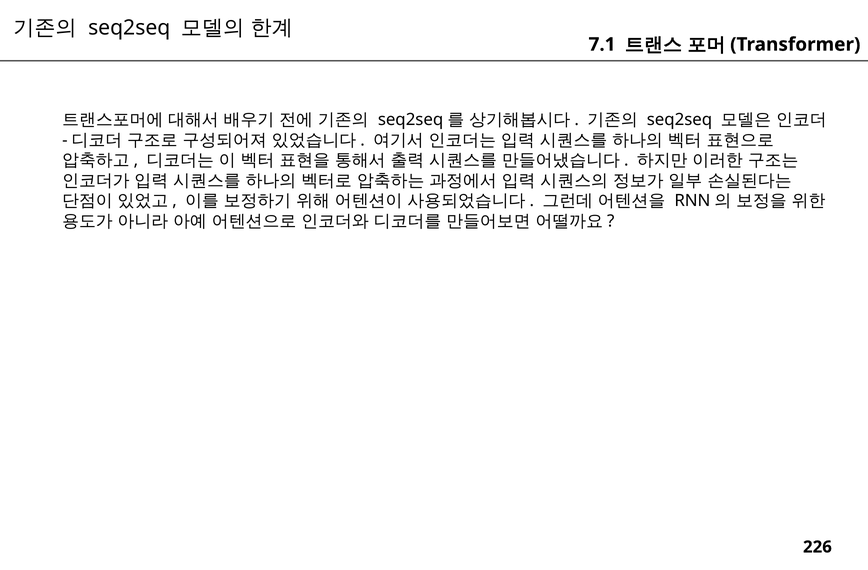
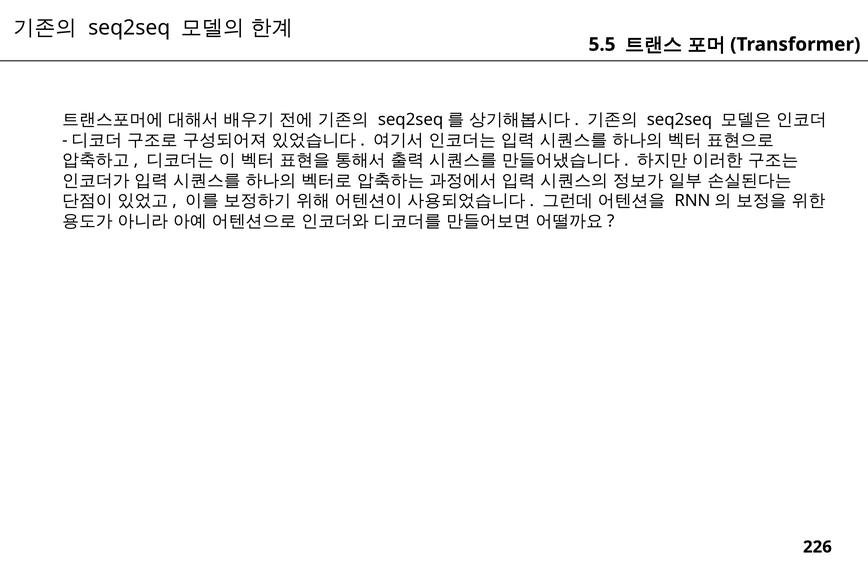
7.1: 7.1 -> 5.5 (602, 44)
